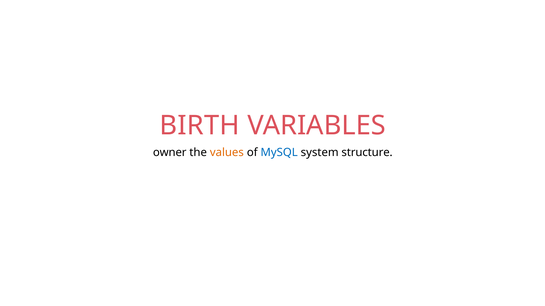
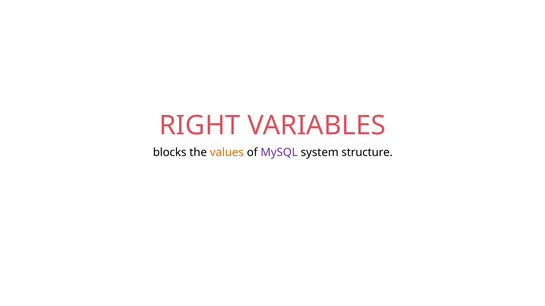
BIRTH: BIRTH -> RIGHT (200, 126)
owner: owner -> blocks (170, 153)
MySQL colour: blue -> purple (279, 153)
